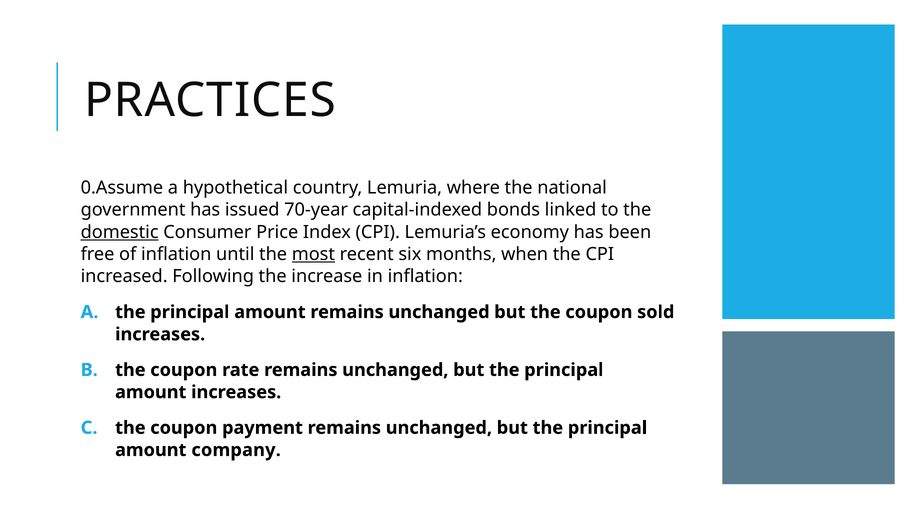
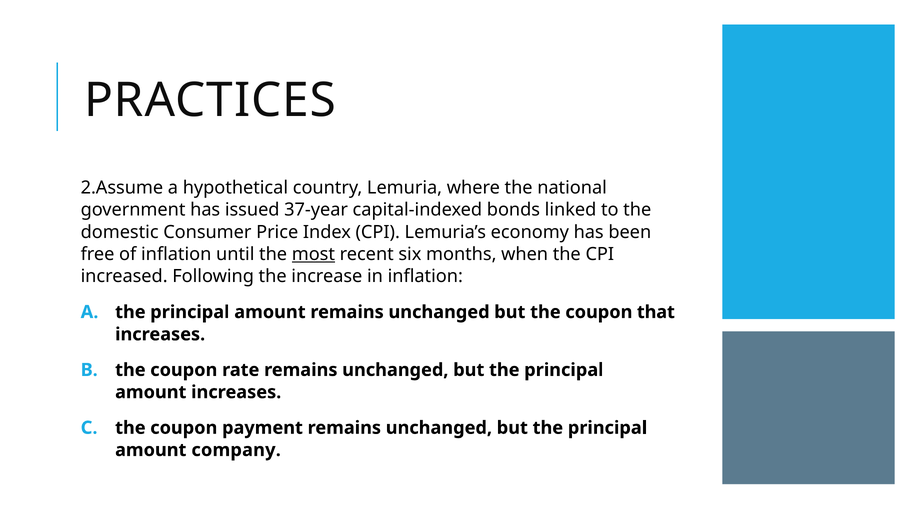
0.Assume: 0.Assume -> 2.Assume (122, 188)
70-year: 70-year -> 37-year (316, 210)
domestic underline: present -> none (120, 232)
sold: sold -> that (656, 312)
